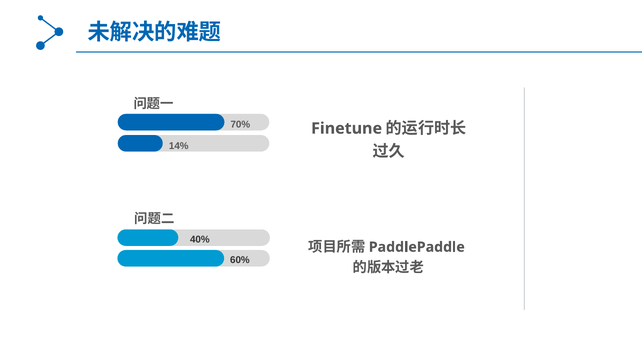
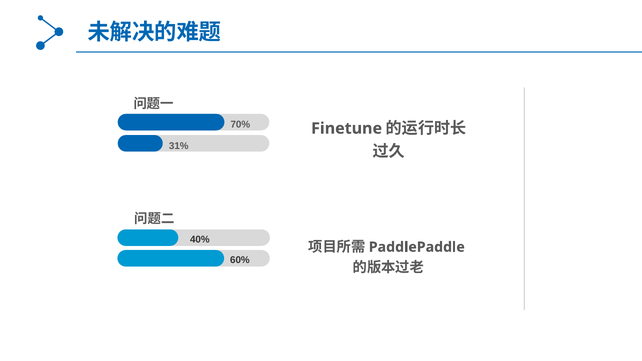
14%: 14% -> 31% (179, 146)
